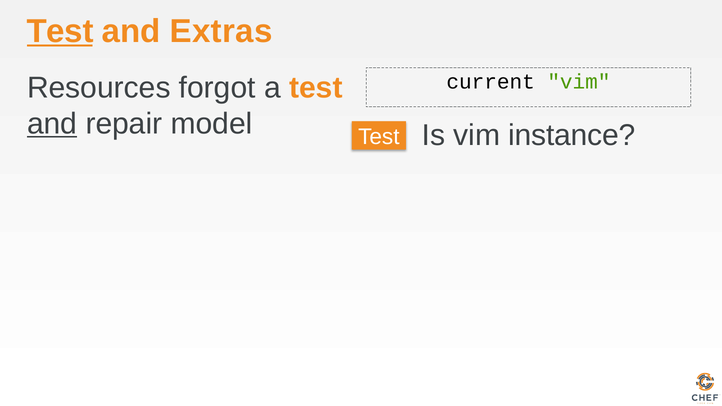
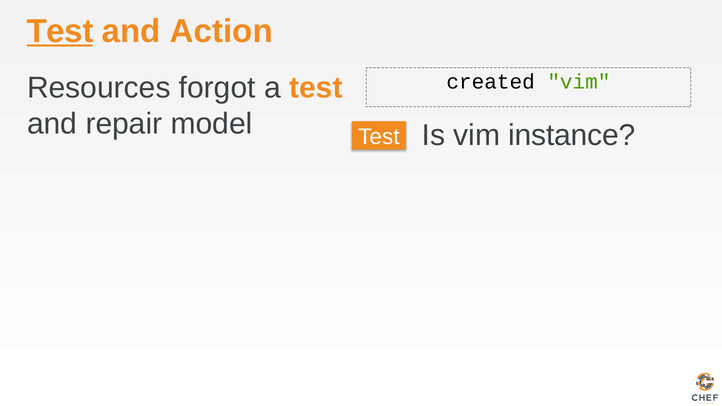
Extras: Extras -> Action (221, 31)
current: current -> created (491, 82)
and underline: present -> none (52, 124)
